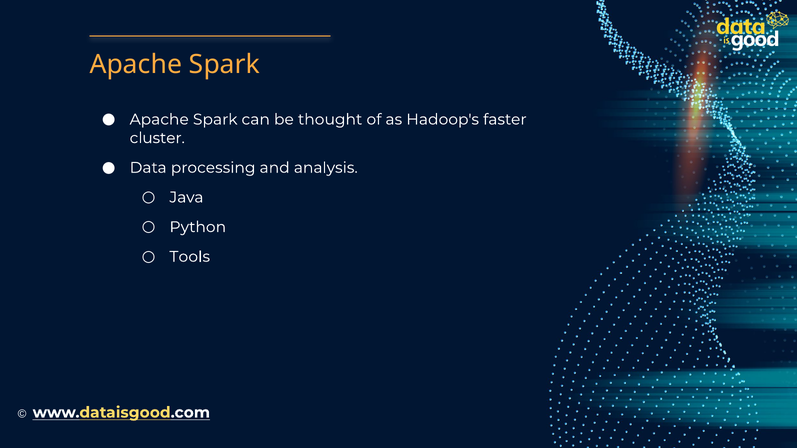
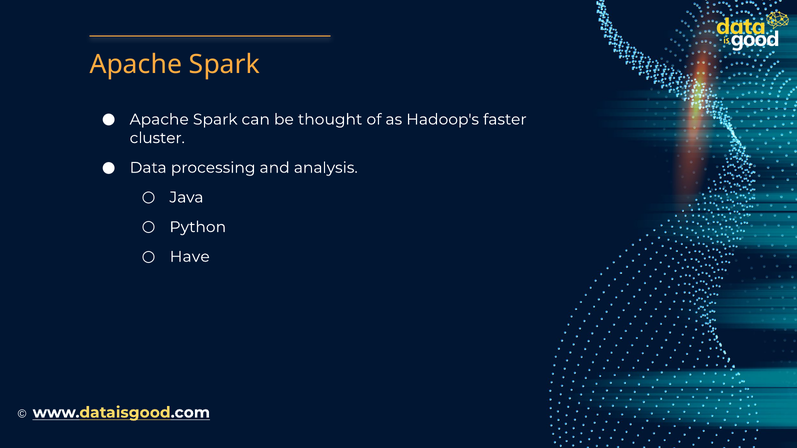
Tools: Tools -> Have (190, 257)
